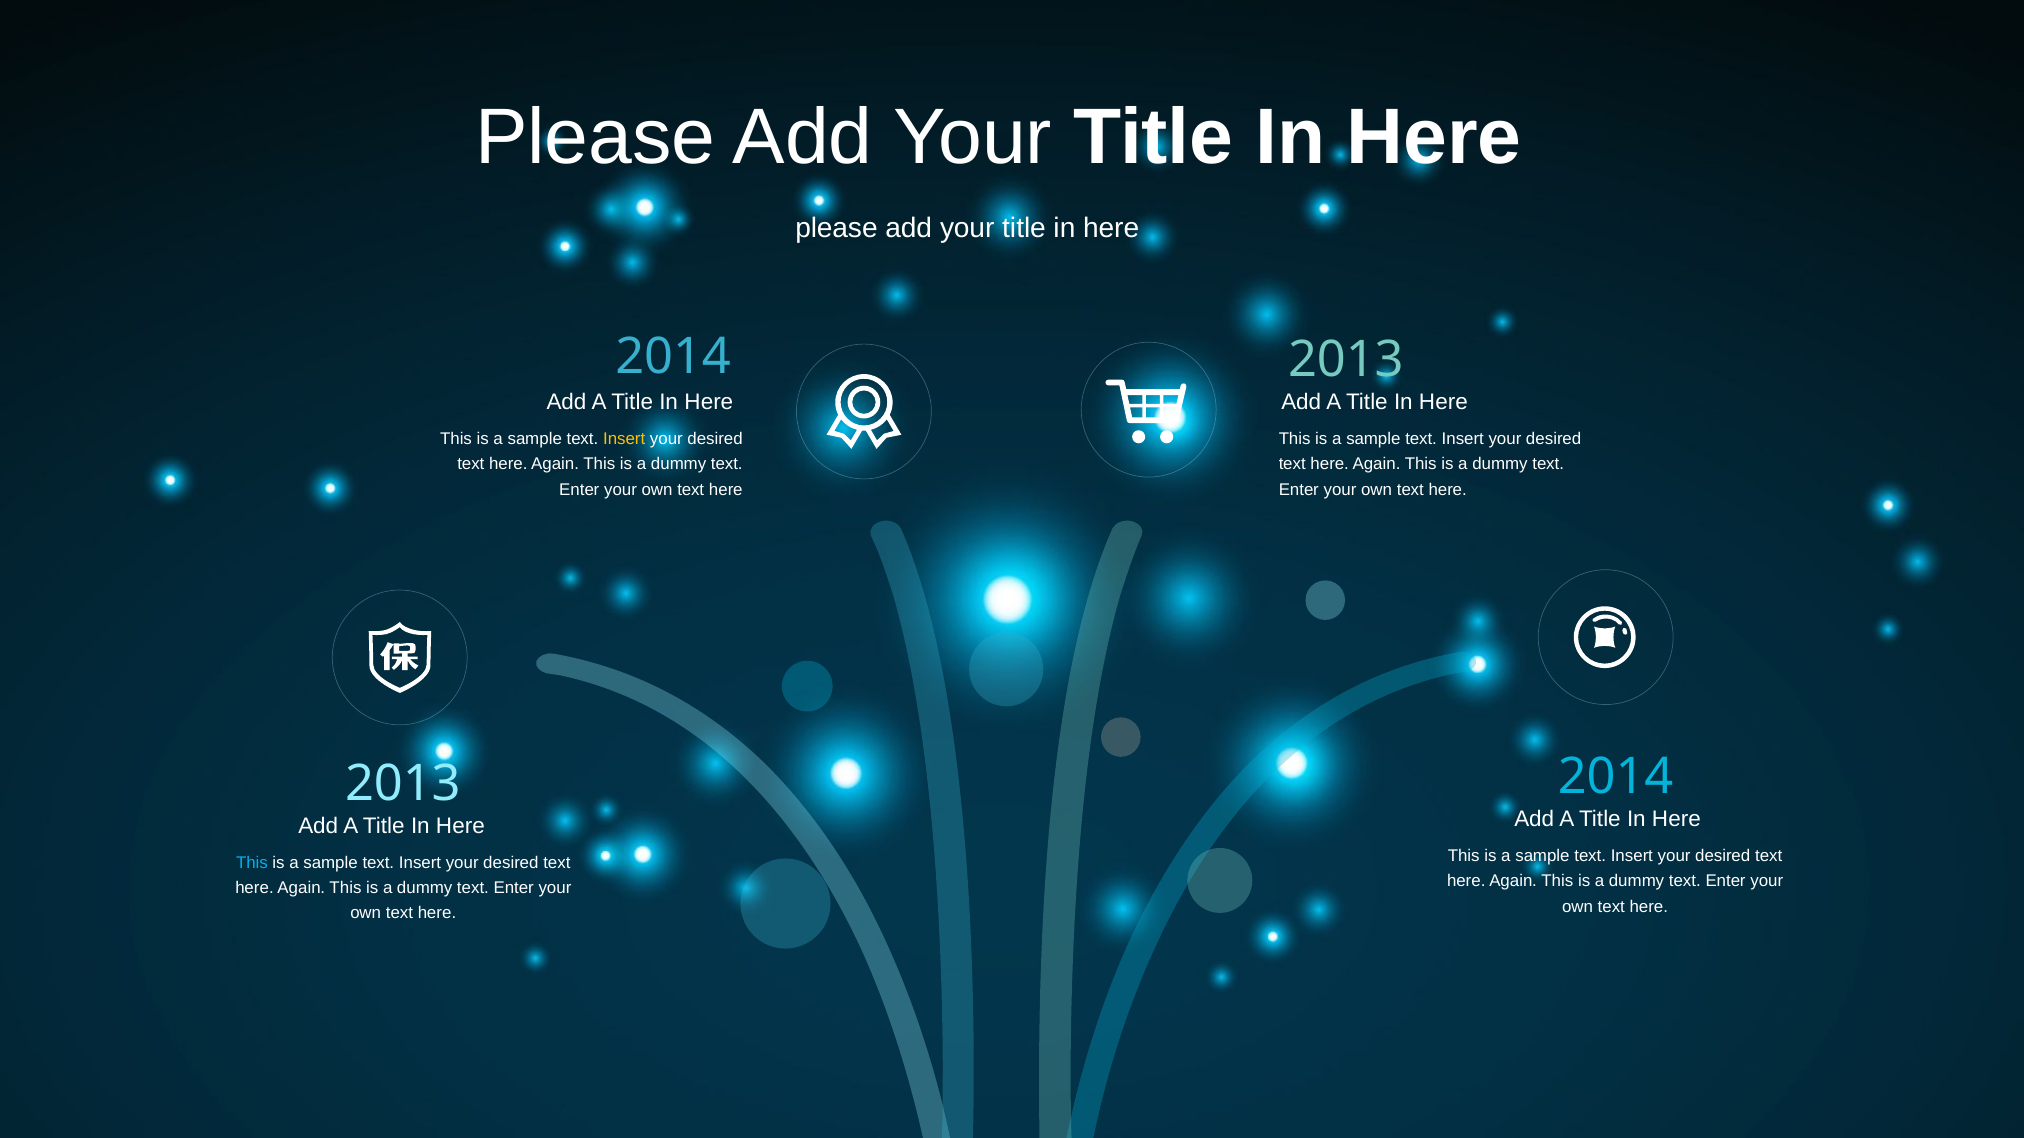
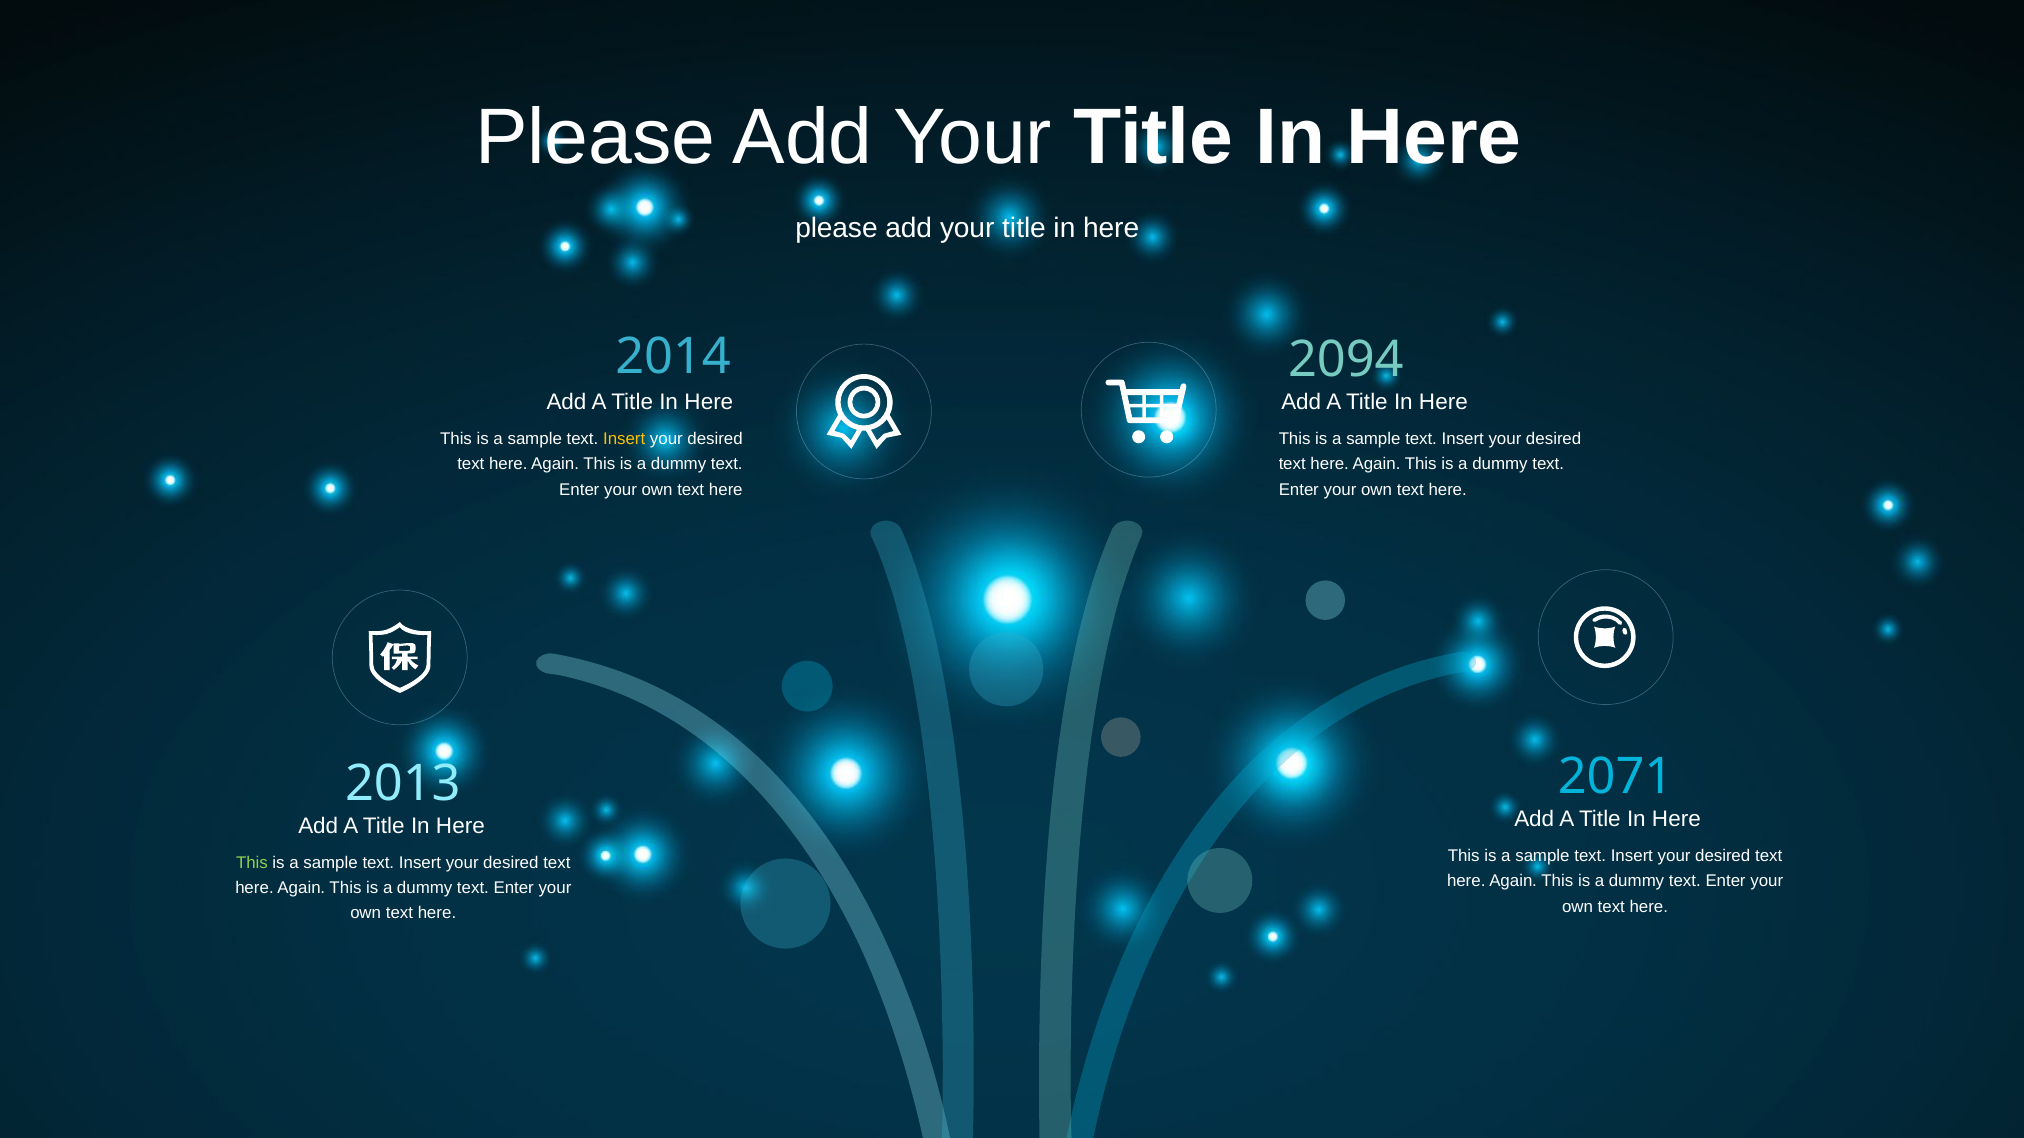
2013: 2013 -> 2094 (1346, 360)
2014: 2014 -> 2071 (1616, 777)
This colour: light blue -> light green (252, 863)
